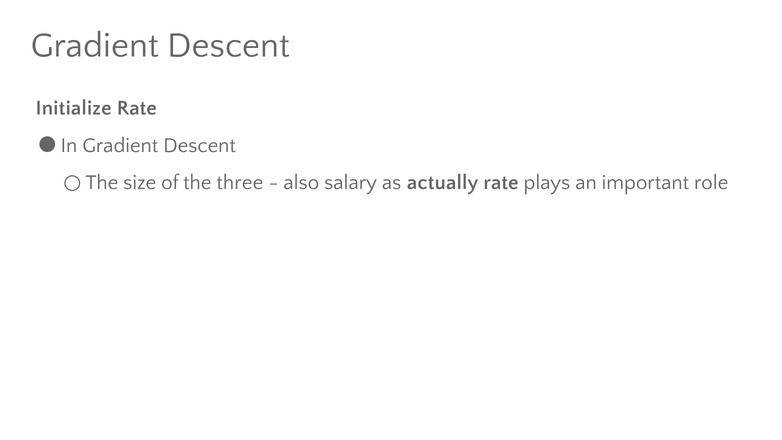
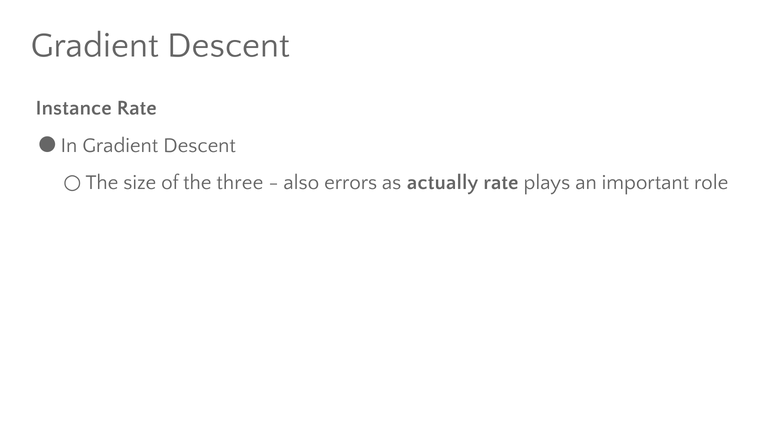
Initialize: Initialize -> Instance (74, 108)
salary: salary -> errors (351, 182)
